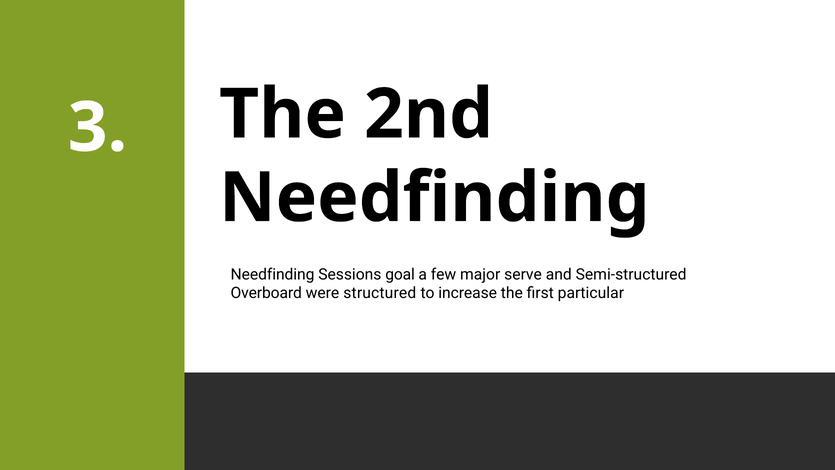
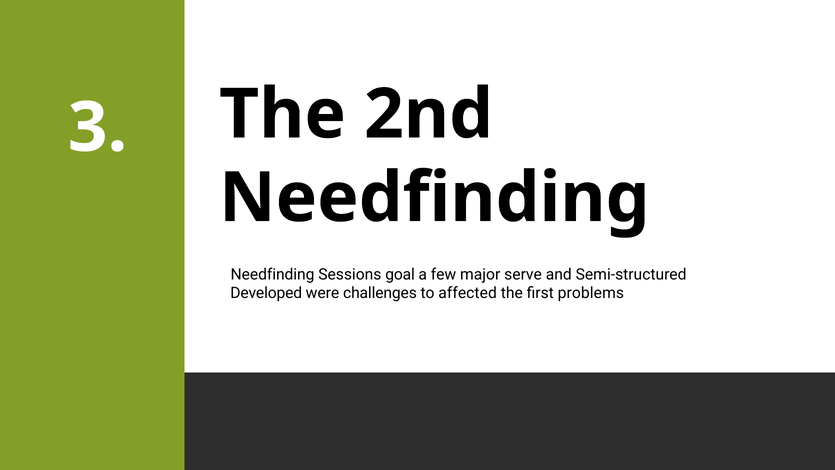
Overboard: Overboard -> Developed (266, 293)
structured: structured -> challenges (380, 293)
increase: increase -> affected (468, 293)
particular: particular -> problems (591, 293)
